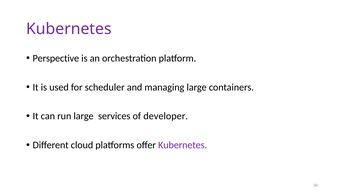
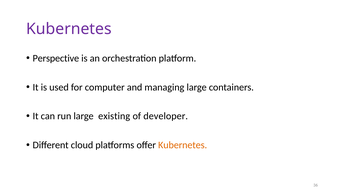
scheduler: scheduler -> computer (105, 87)
services: services -> existing (114, 116)
Kubernetes colour: purple -> orange (183, 145)
